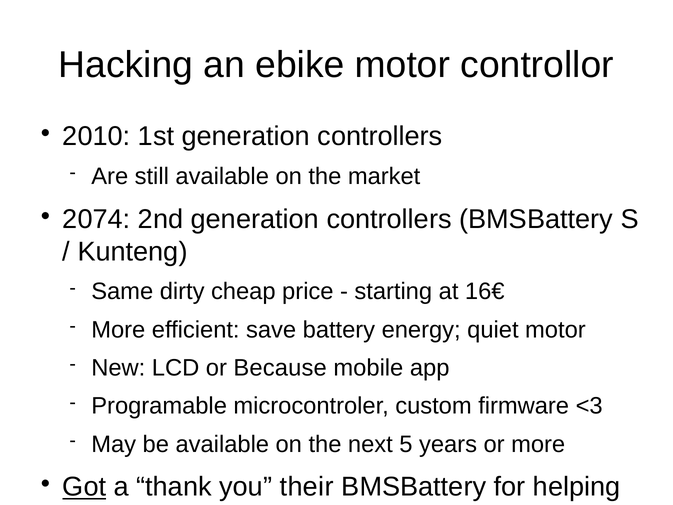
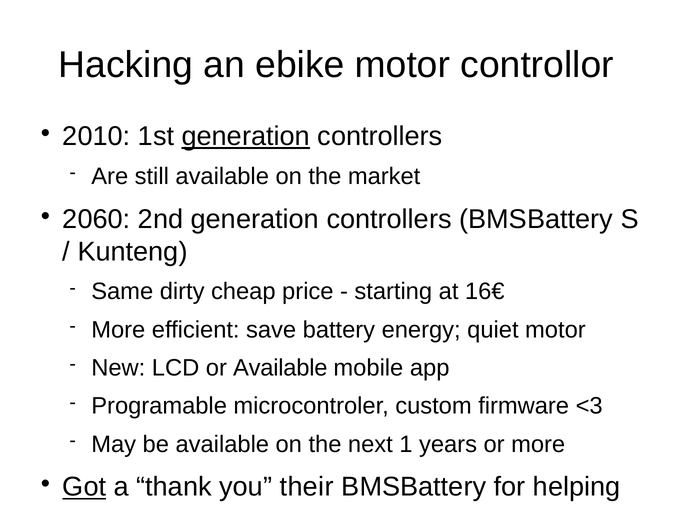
generation underline: none -> present (246, 136)
2074: 2074 -> 2060 (96, 219)
or Because: Because -> Available (280, 368)
5: 5 -> 1 (406, 444)
